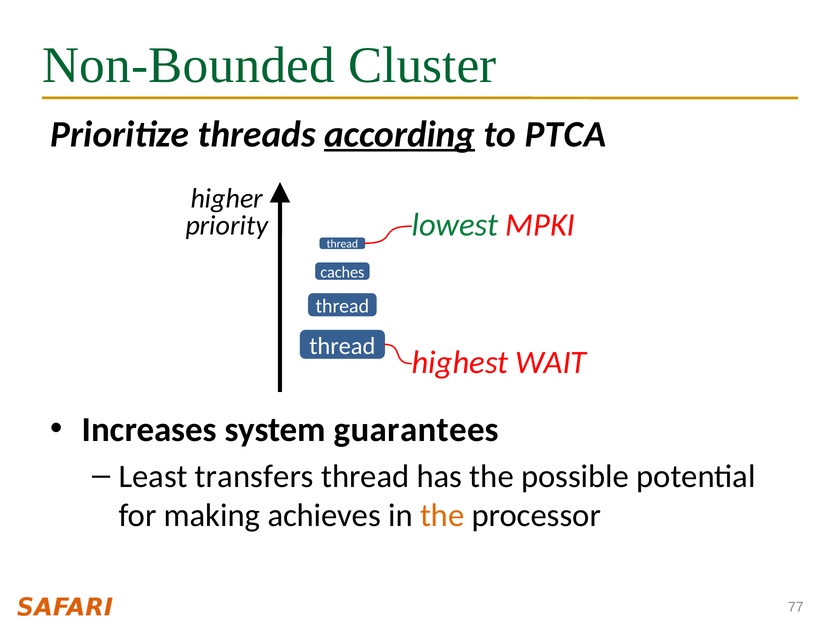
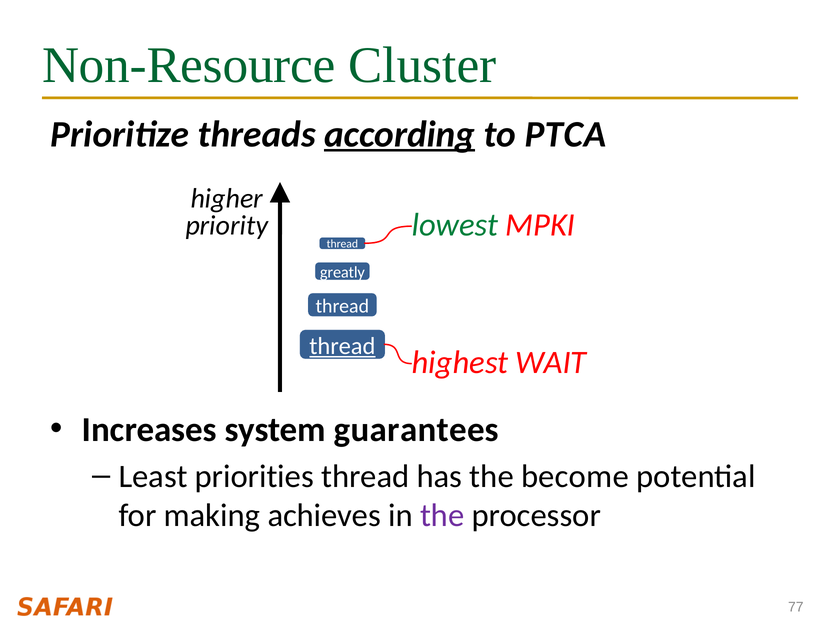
Non-Bounded: Non-Bounded -> Non-Resource (189, 65)
caches: caches -> greatly (342, 272)
thread underline: none -> present (342, 346)
transfers: transfers -> priorities (254, 476)
possible: possible -> become (575, 476)
the colour: orange -> purple (442, 516)
